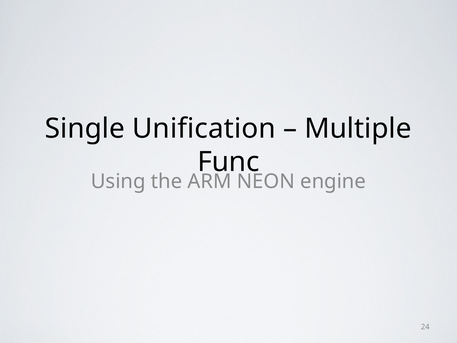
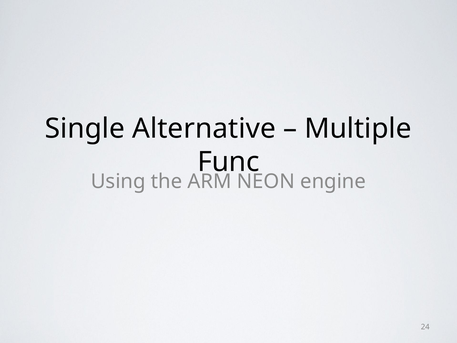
Unification: Unification -> Alternative (204, 128)
